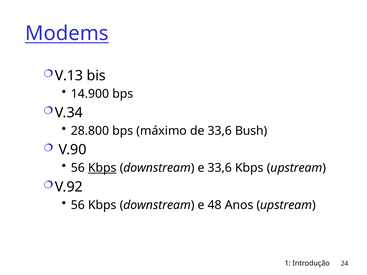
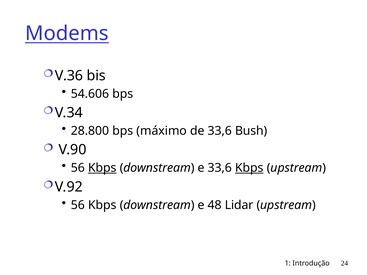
V.13: V.13 -> V.36 (69, 76)
14.900: 14.900 -> 54.606 (90, 94)
Kbps underline: none -> present (249, 168)
Anos: Anos -> Lidar (239, 205)
